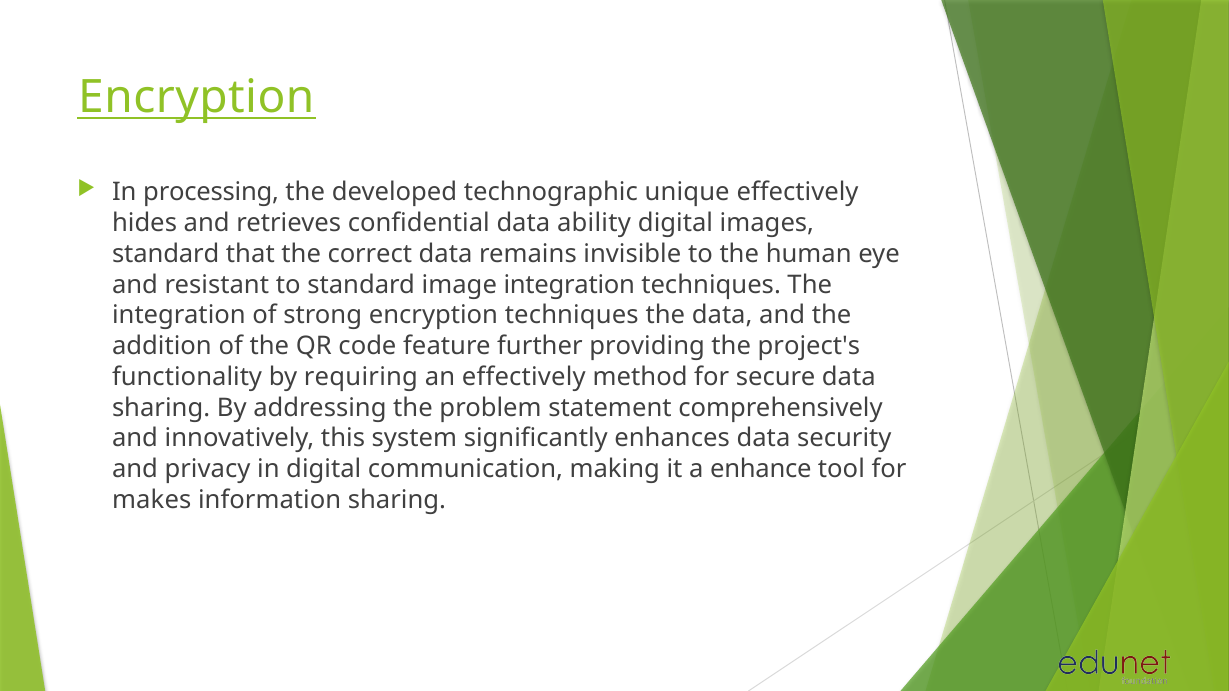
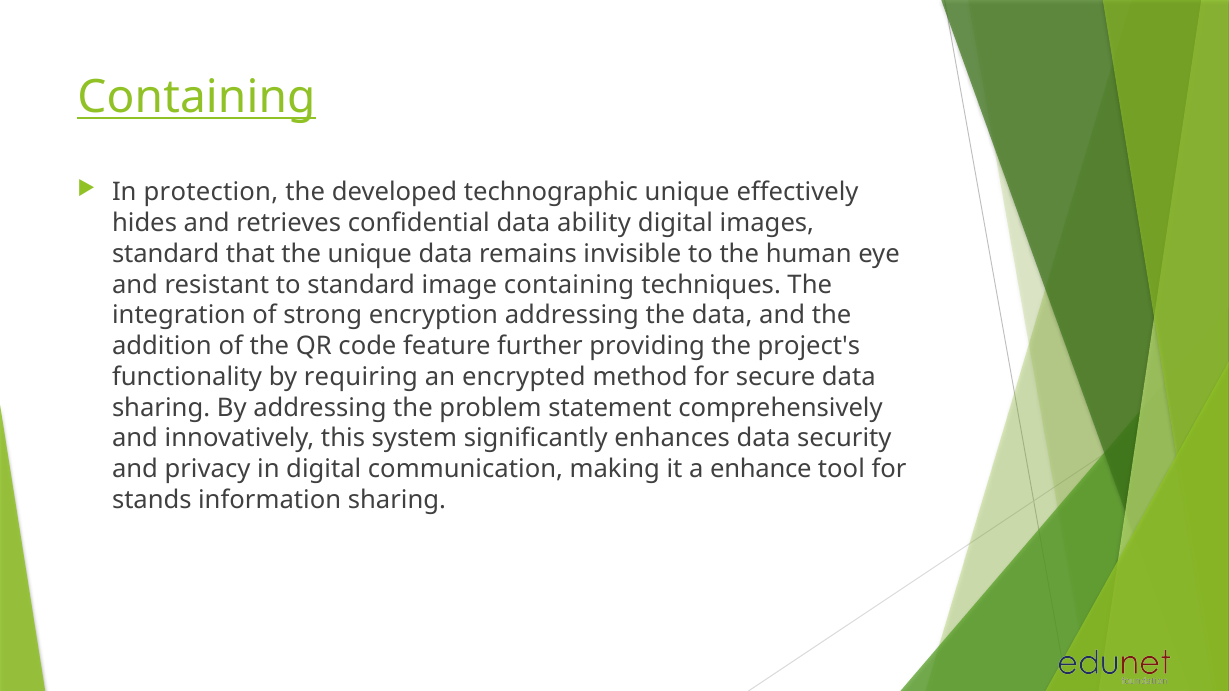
Encryption: Encryption -> Containing (196, 97)
processing: processing -> protection (211, 193)
the correct: correct -> unique (370, 254)
image integration: integration -> containing (569, 285)
encryption techniques: techniques -> addressing (572, 316)
an effectively: effectively -> encrypted (524, 377)
makes: makes -> stands (152, 500)
